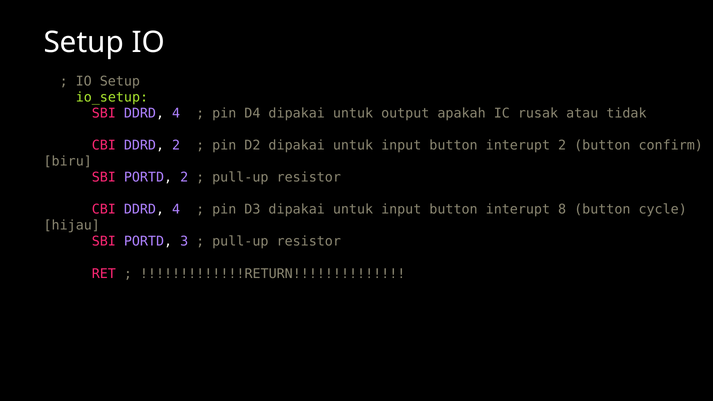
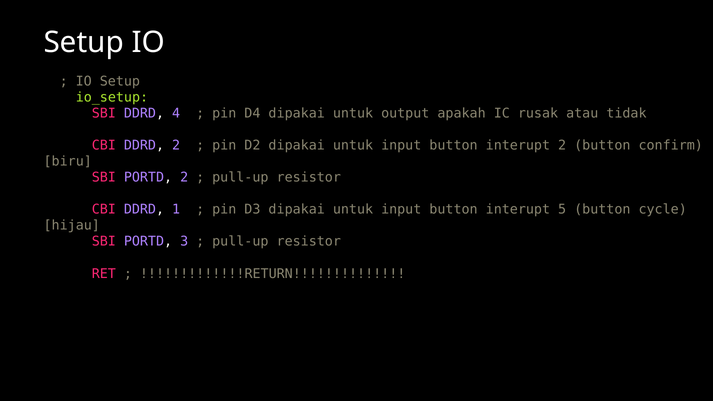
CBI DDRD 4: 4 -> 1 (176, 209)
8: 8 -> 5 (562, 209)
